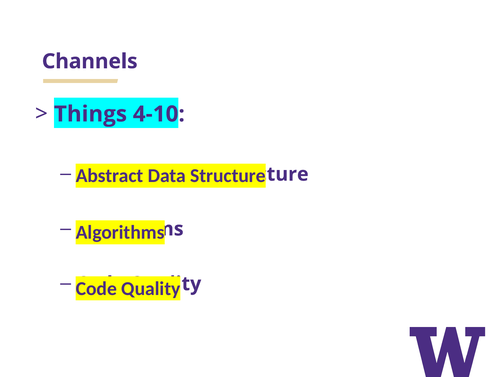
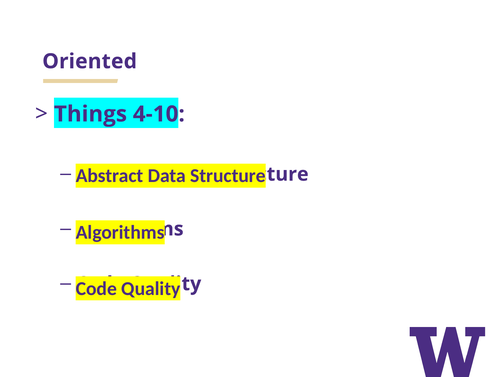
Channels: Channels -> Oriented (90, 61)
